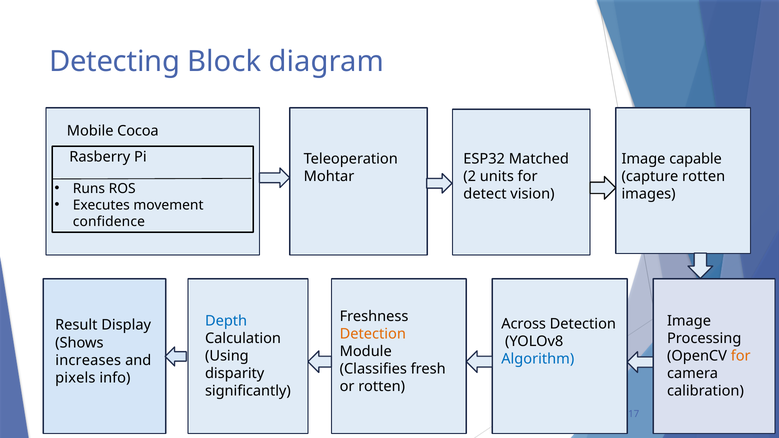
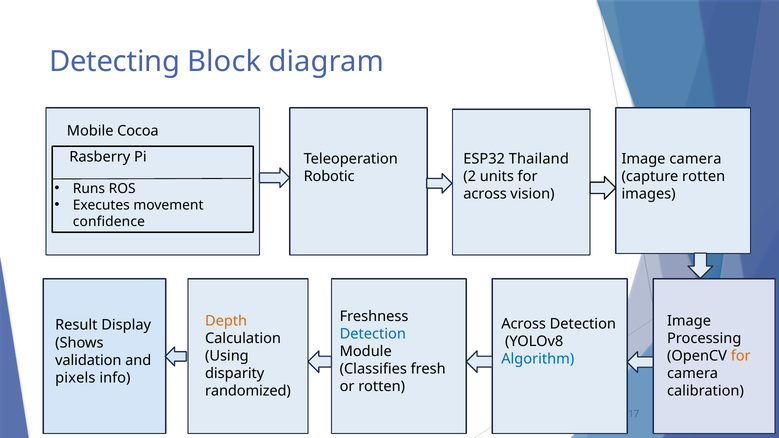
Matched: Matched -> Thailand (539, 159)
Image capable: capable -> camera (695, 159)
Mohtar: Mohtar -> Robotic (329, 177)
detect: detect -> across (485, 194)
Depth colour: blue -> orange (226, 321)
Detection colour: orange -> blue (373, 334)
increases: increases -> validation (88, 360)
significantly: significantly -> randomized (248, 391)
